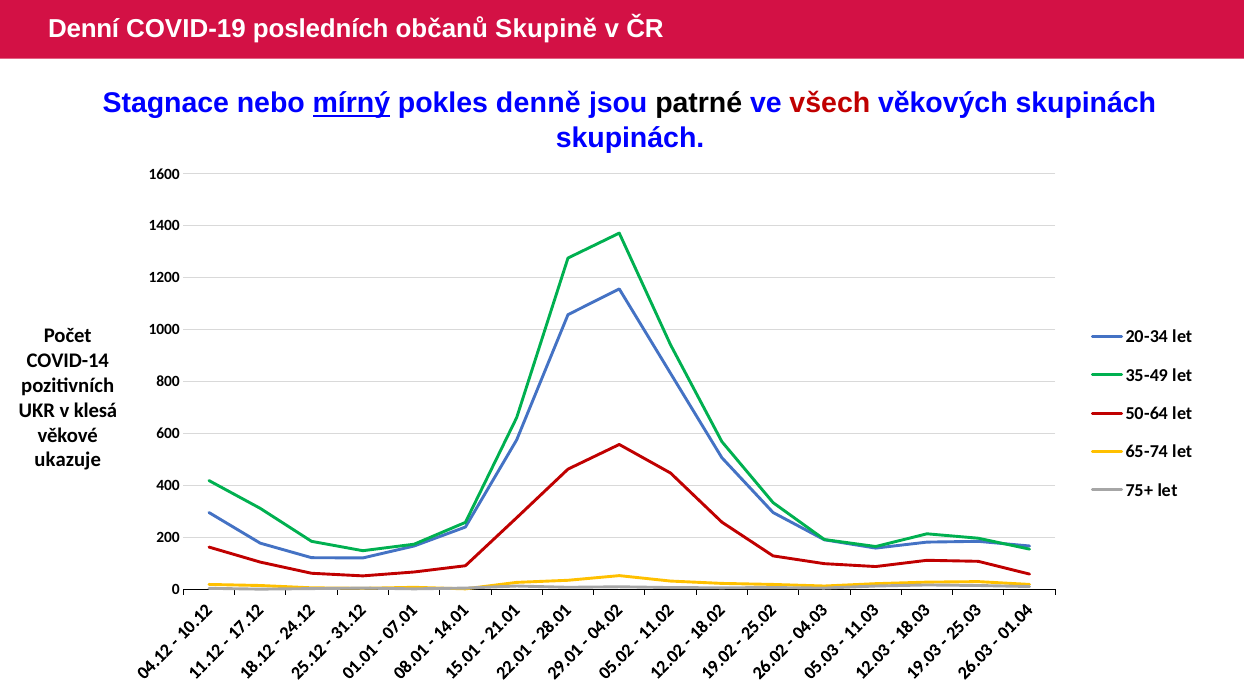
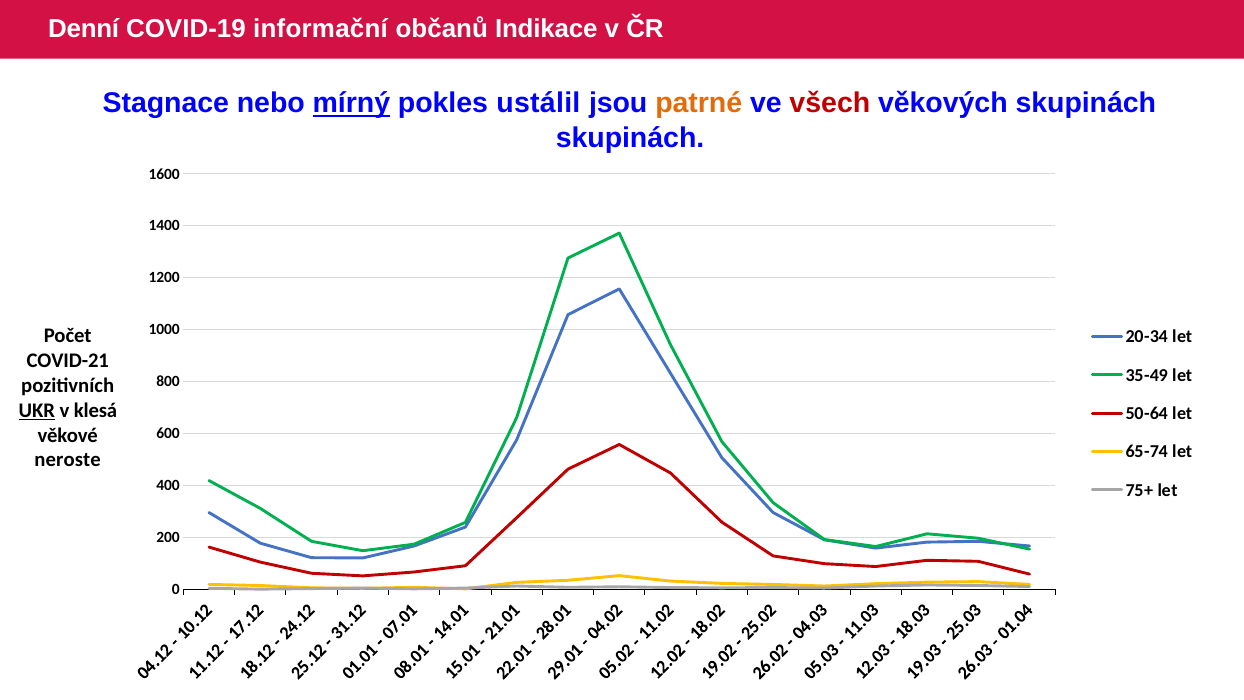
posledních: posledních -> informační (320, 29)
Skupině: Skupině -> Indikace (546, 29)
denně: denně -> ustálil (538, 103)
patrné colour: black -> orange (699, 103)
COVID-14: COVID-14 -> COVID-21 (68, 361)
UKR underline: none -> present (37, 410)
ukazuje: ukazuje -> neroste (68, 460)
